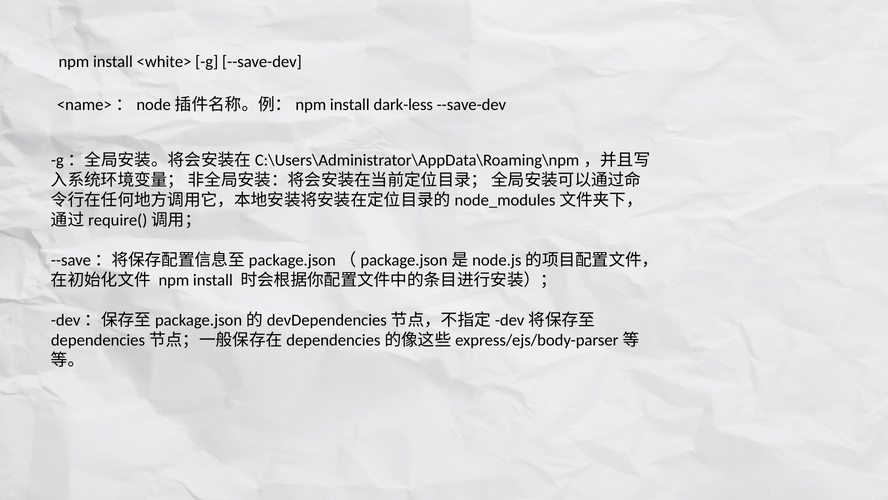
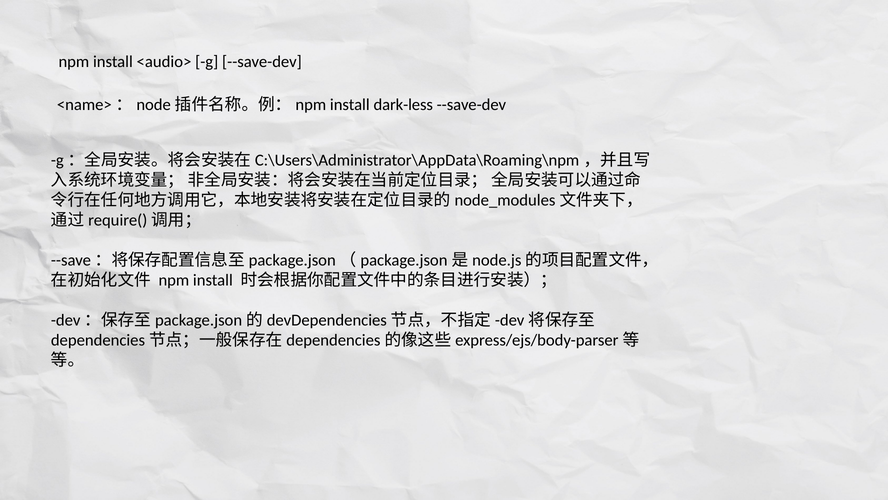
<white>: <white> -> <audio> (164, 62)
